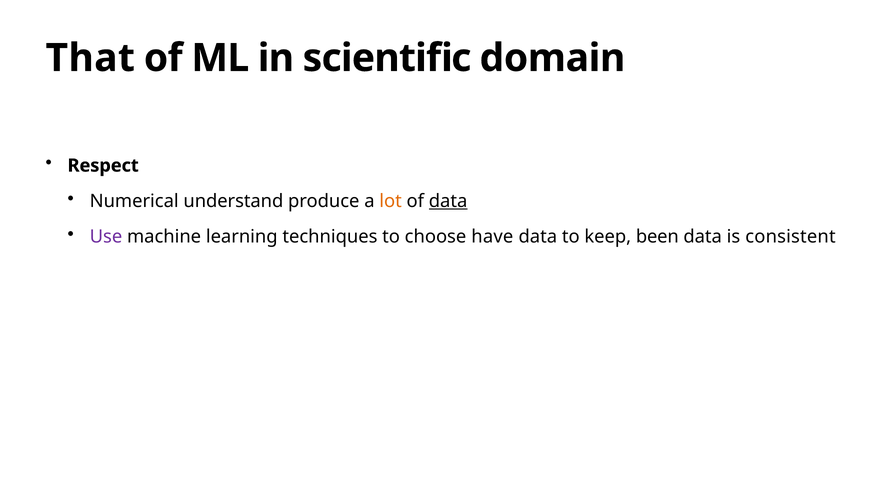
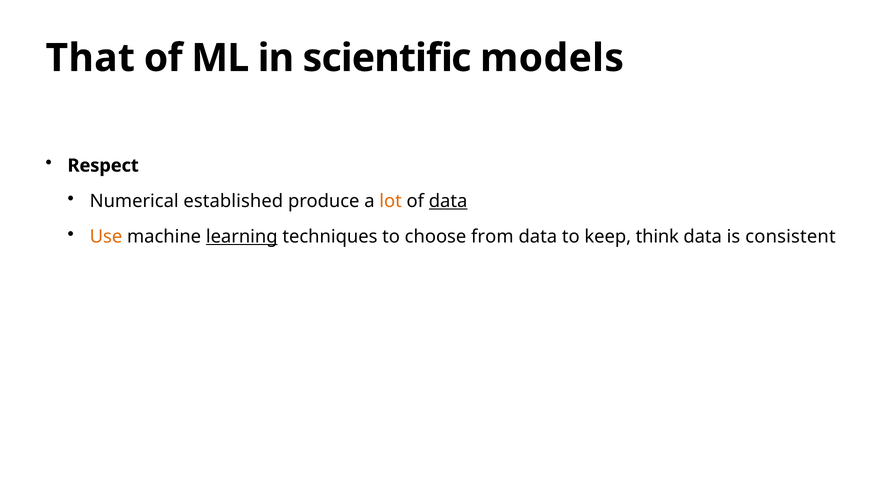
domain: domain -> models (552, 58)
understand: understand -> established (233, 201)
Use colour: purple -> orange (106, 236)
learning underline: none -> present (242, 236)
have: have -> from (492, 236)
been: been -> think (657, 236)
